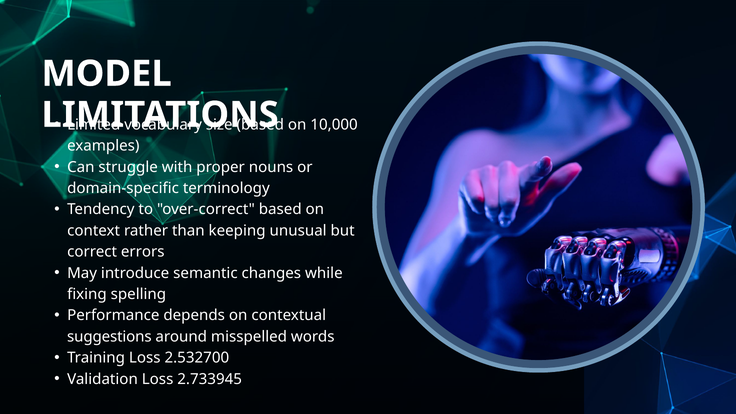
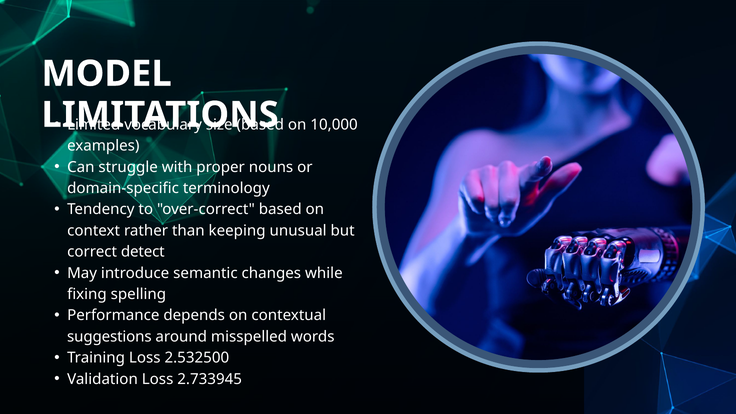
errors: errors -> detect (143, 252)
2.532700: 2.532700 -> 2.532500 (197, 358)
